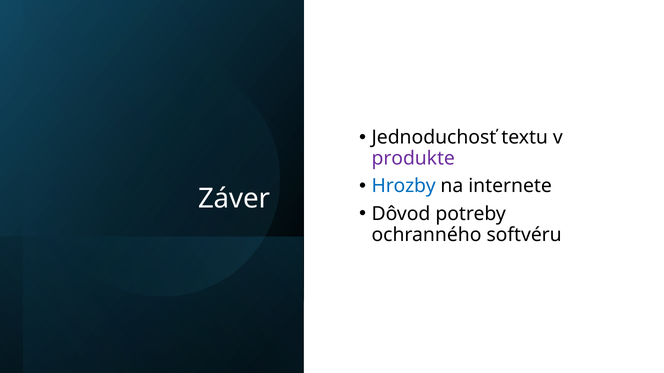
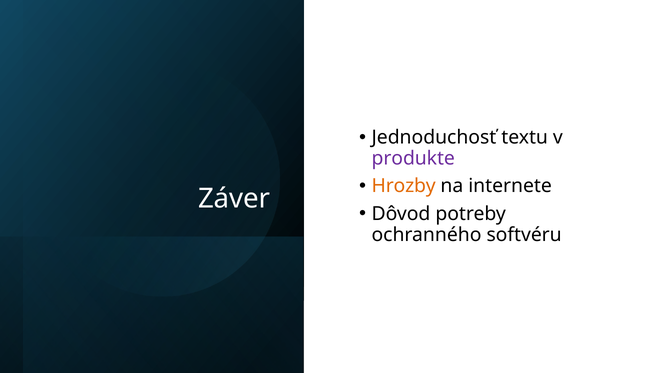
Hrozby colour: blue -> orange (404, 186)
